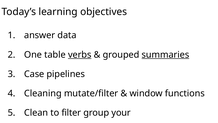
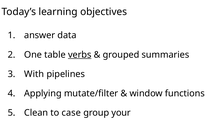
summaries underline: present -> none (165, 55)
Case: Case -> With (34, 74)
Cleaning: Cleaning -> Applying (43, 93)
filter: filter -> case (71, 112)
